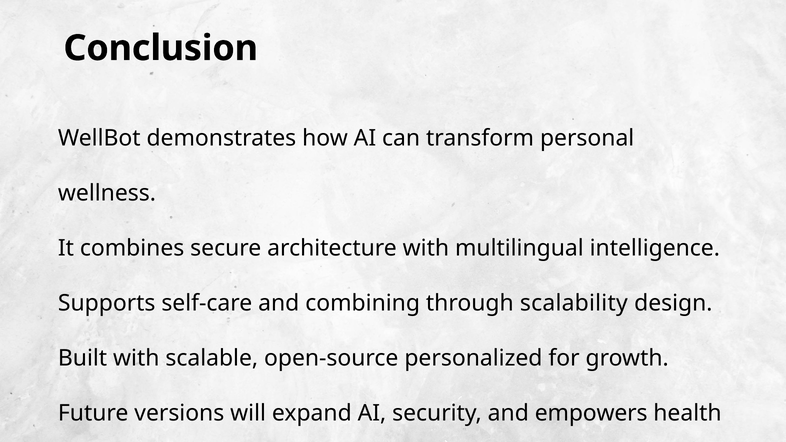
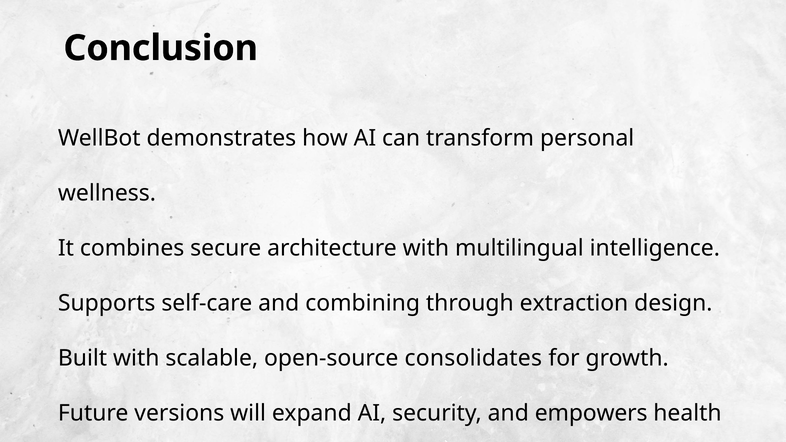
scalability: scalability -> extraction (574, 303)
personalized: personalized -> consolidates (473, 358)
